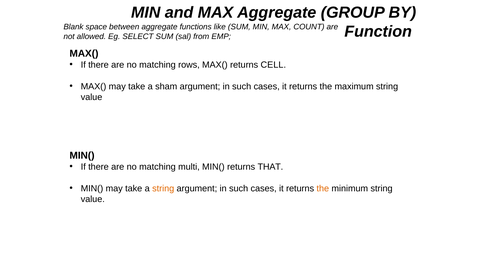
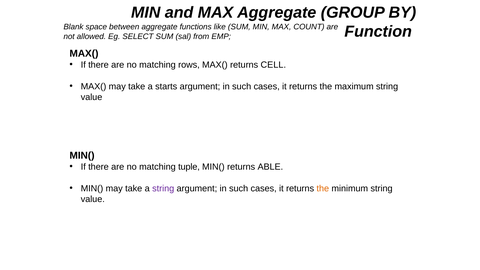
sham: sham -> starts (166, 86)
multi: multi -> tuple (189, 167)
THAT: THAT -> ABLE (270, 167)
string colour: orange -> purple (163, 188)
